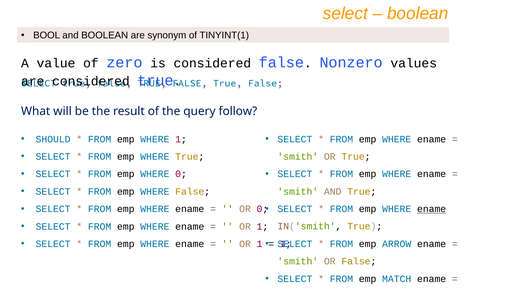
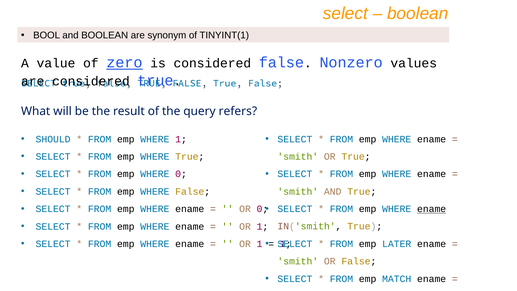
zero underline: none -> present (124, 63)
follow: follow -> refers (238, 111)
ARROW: ARROW -> LATER (397, 244)
